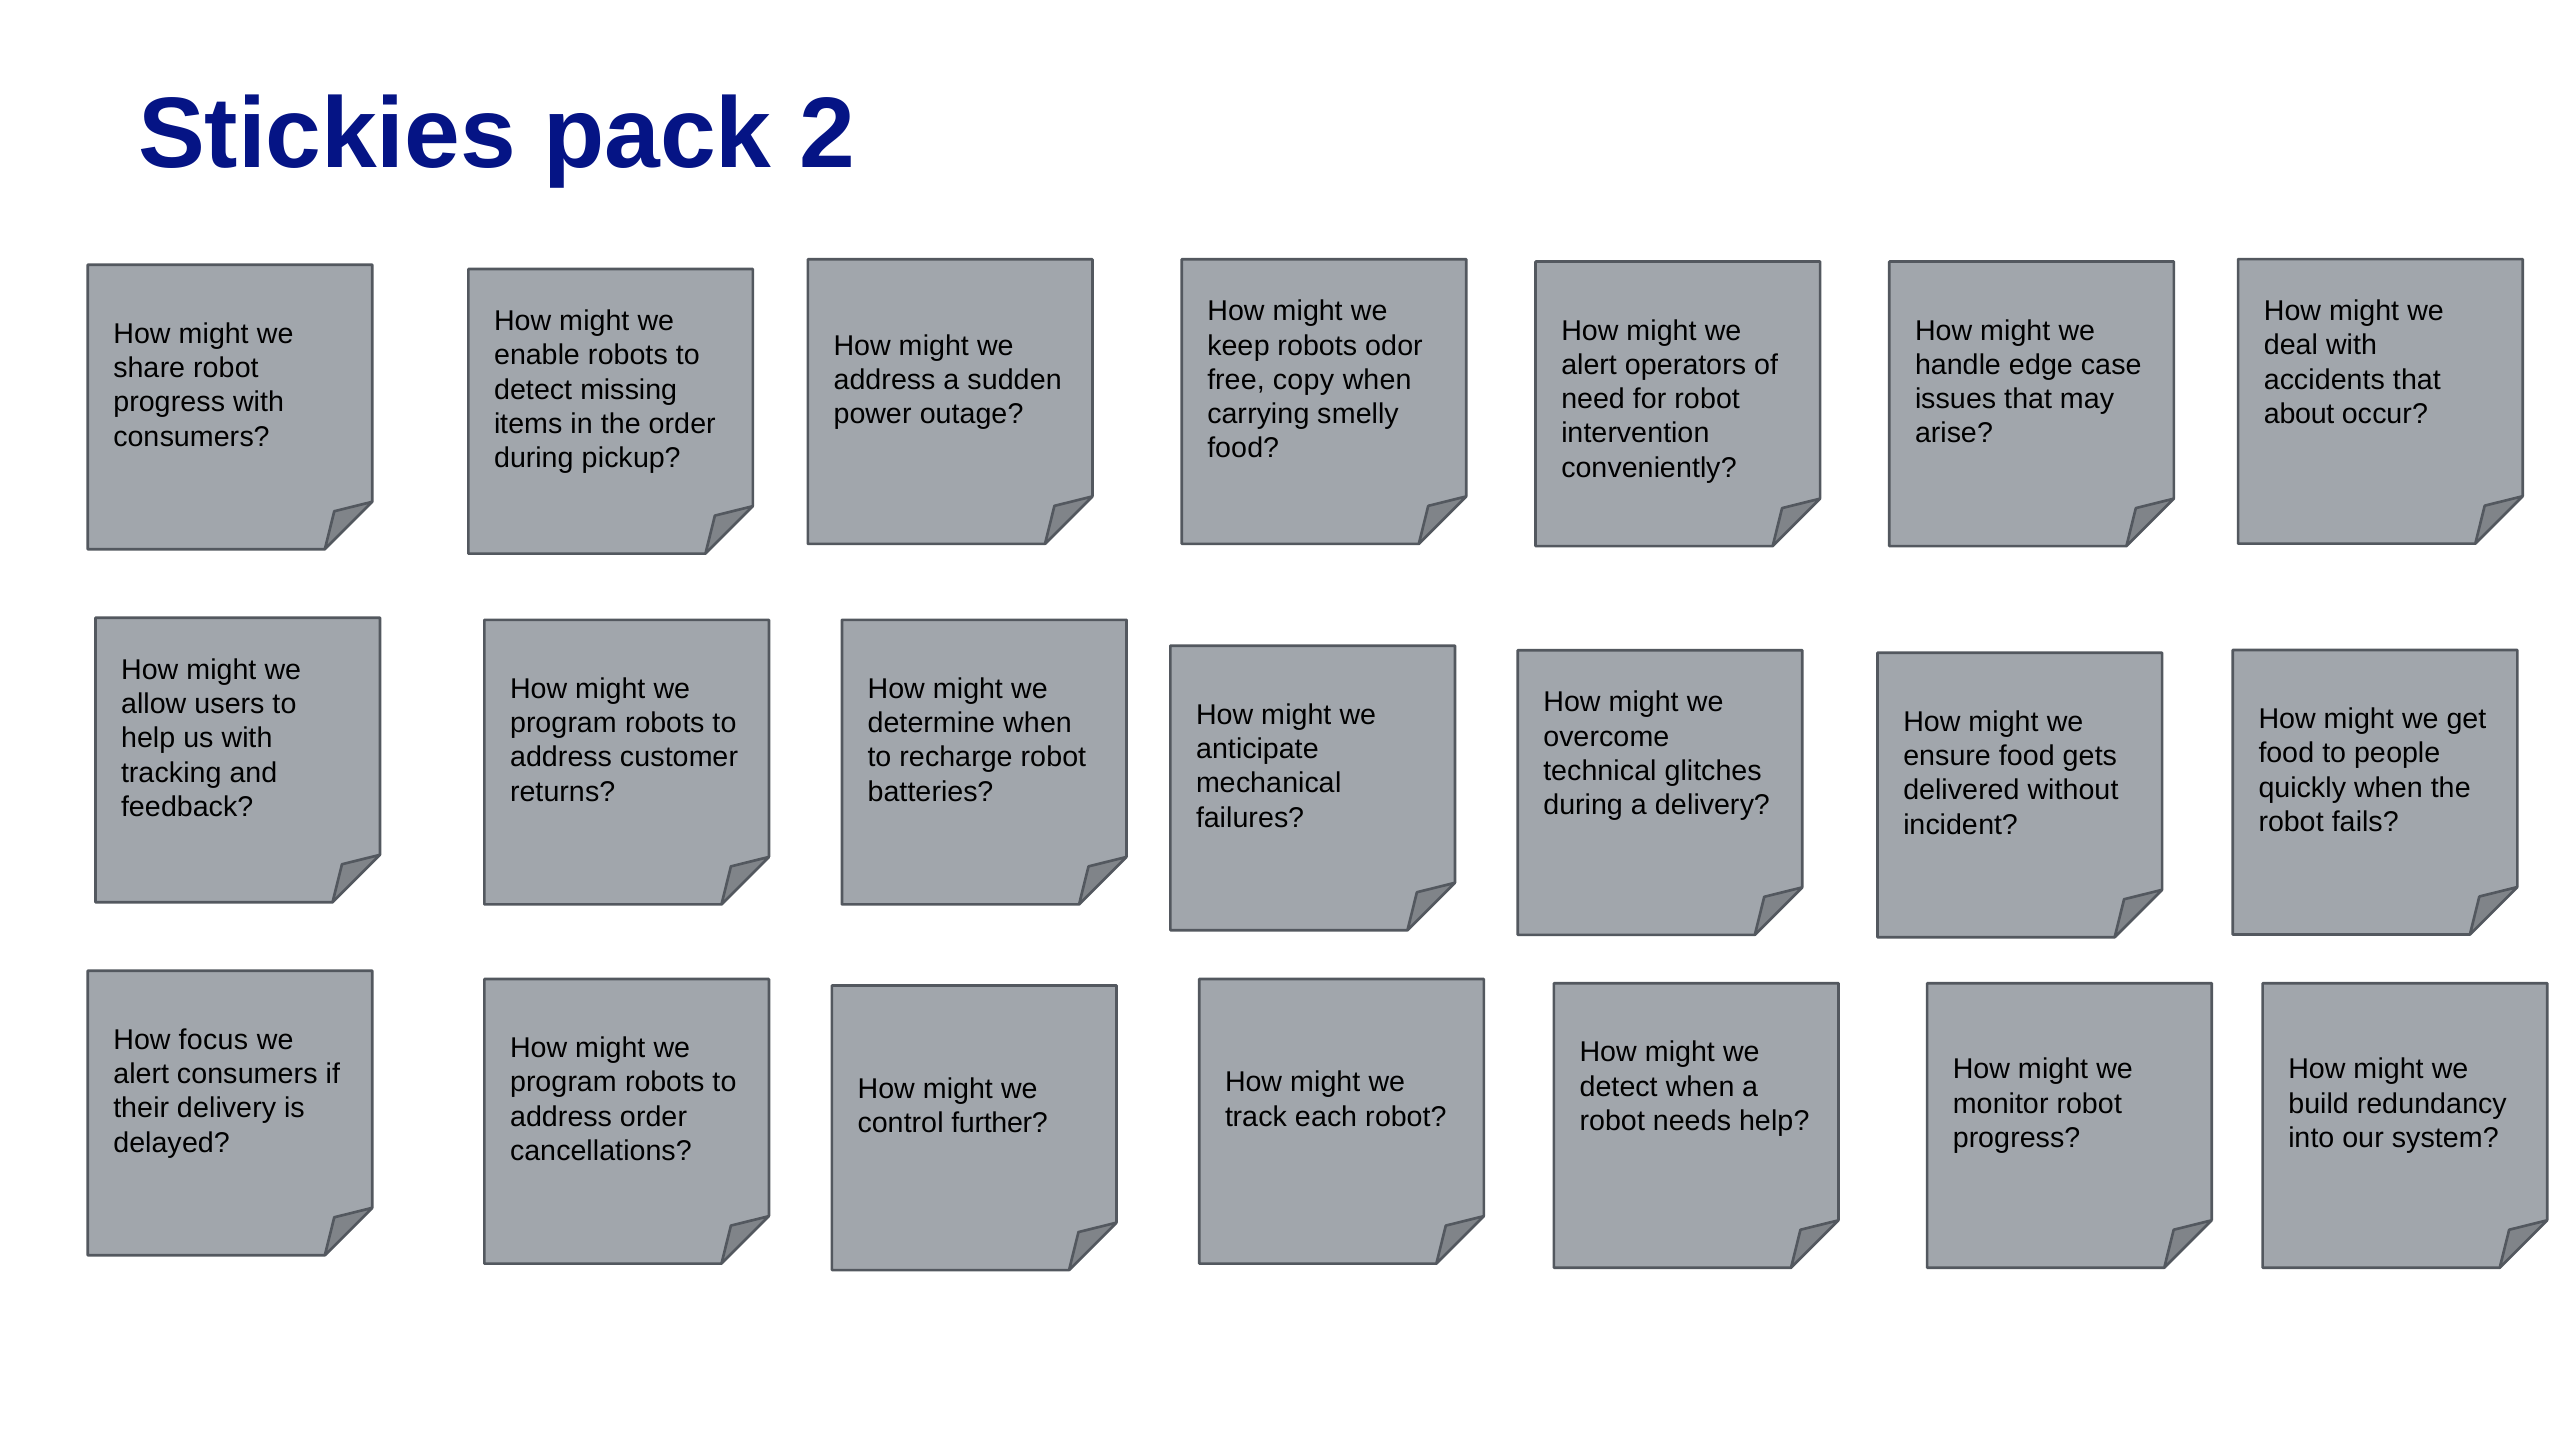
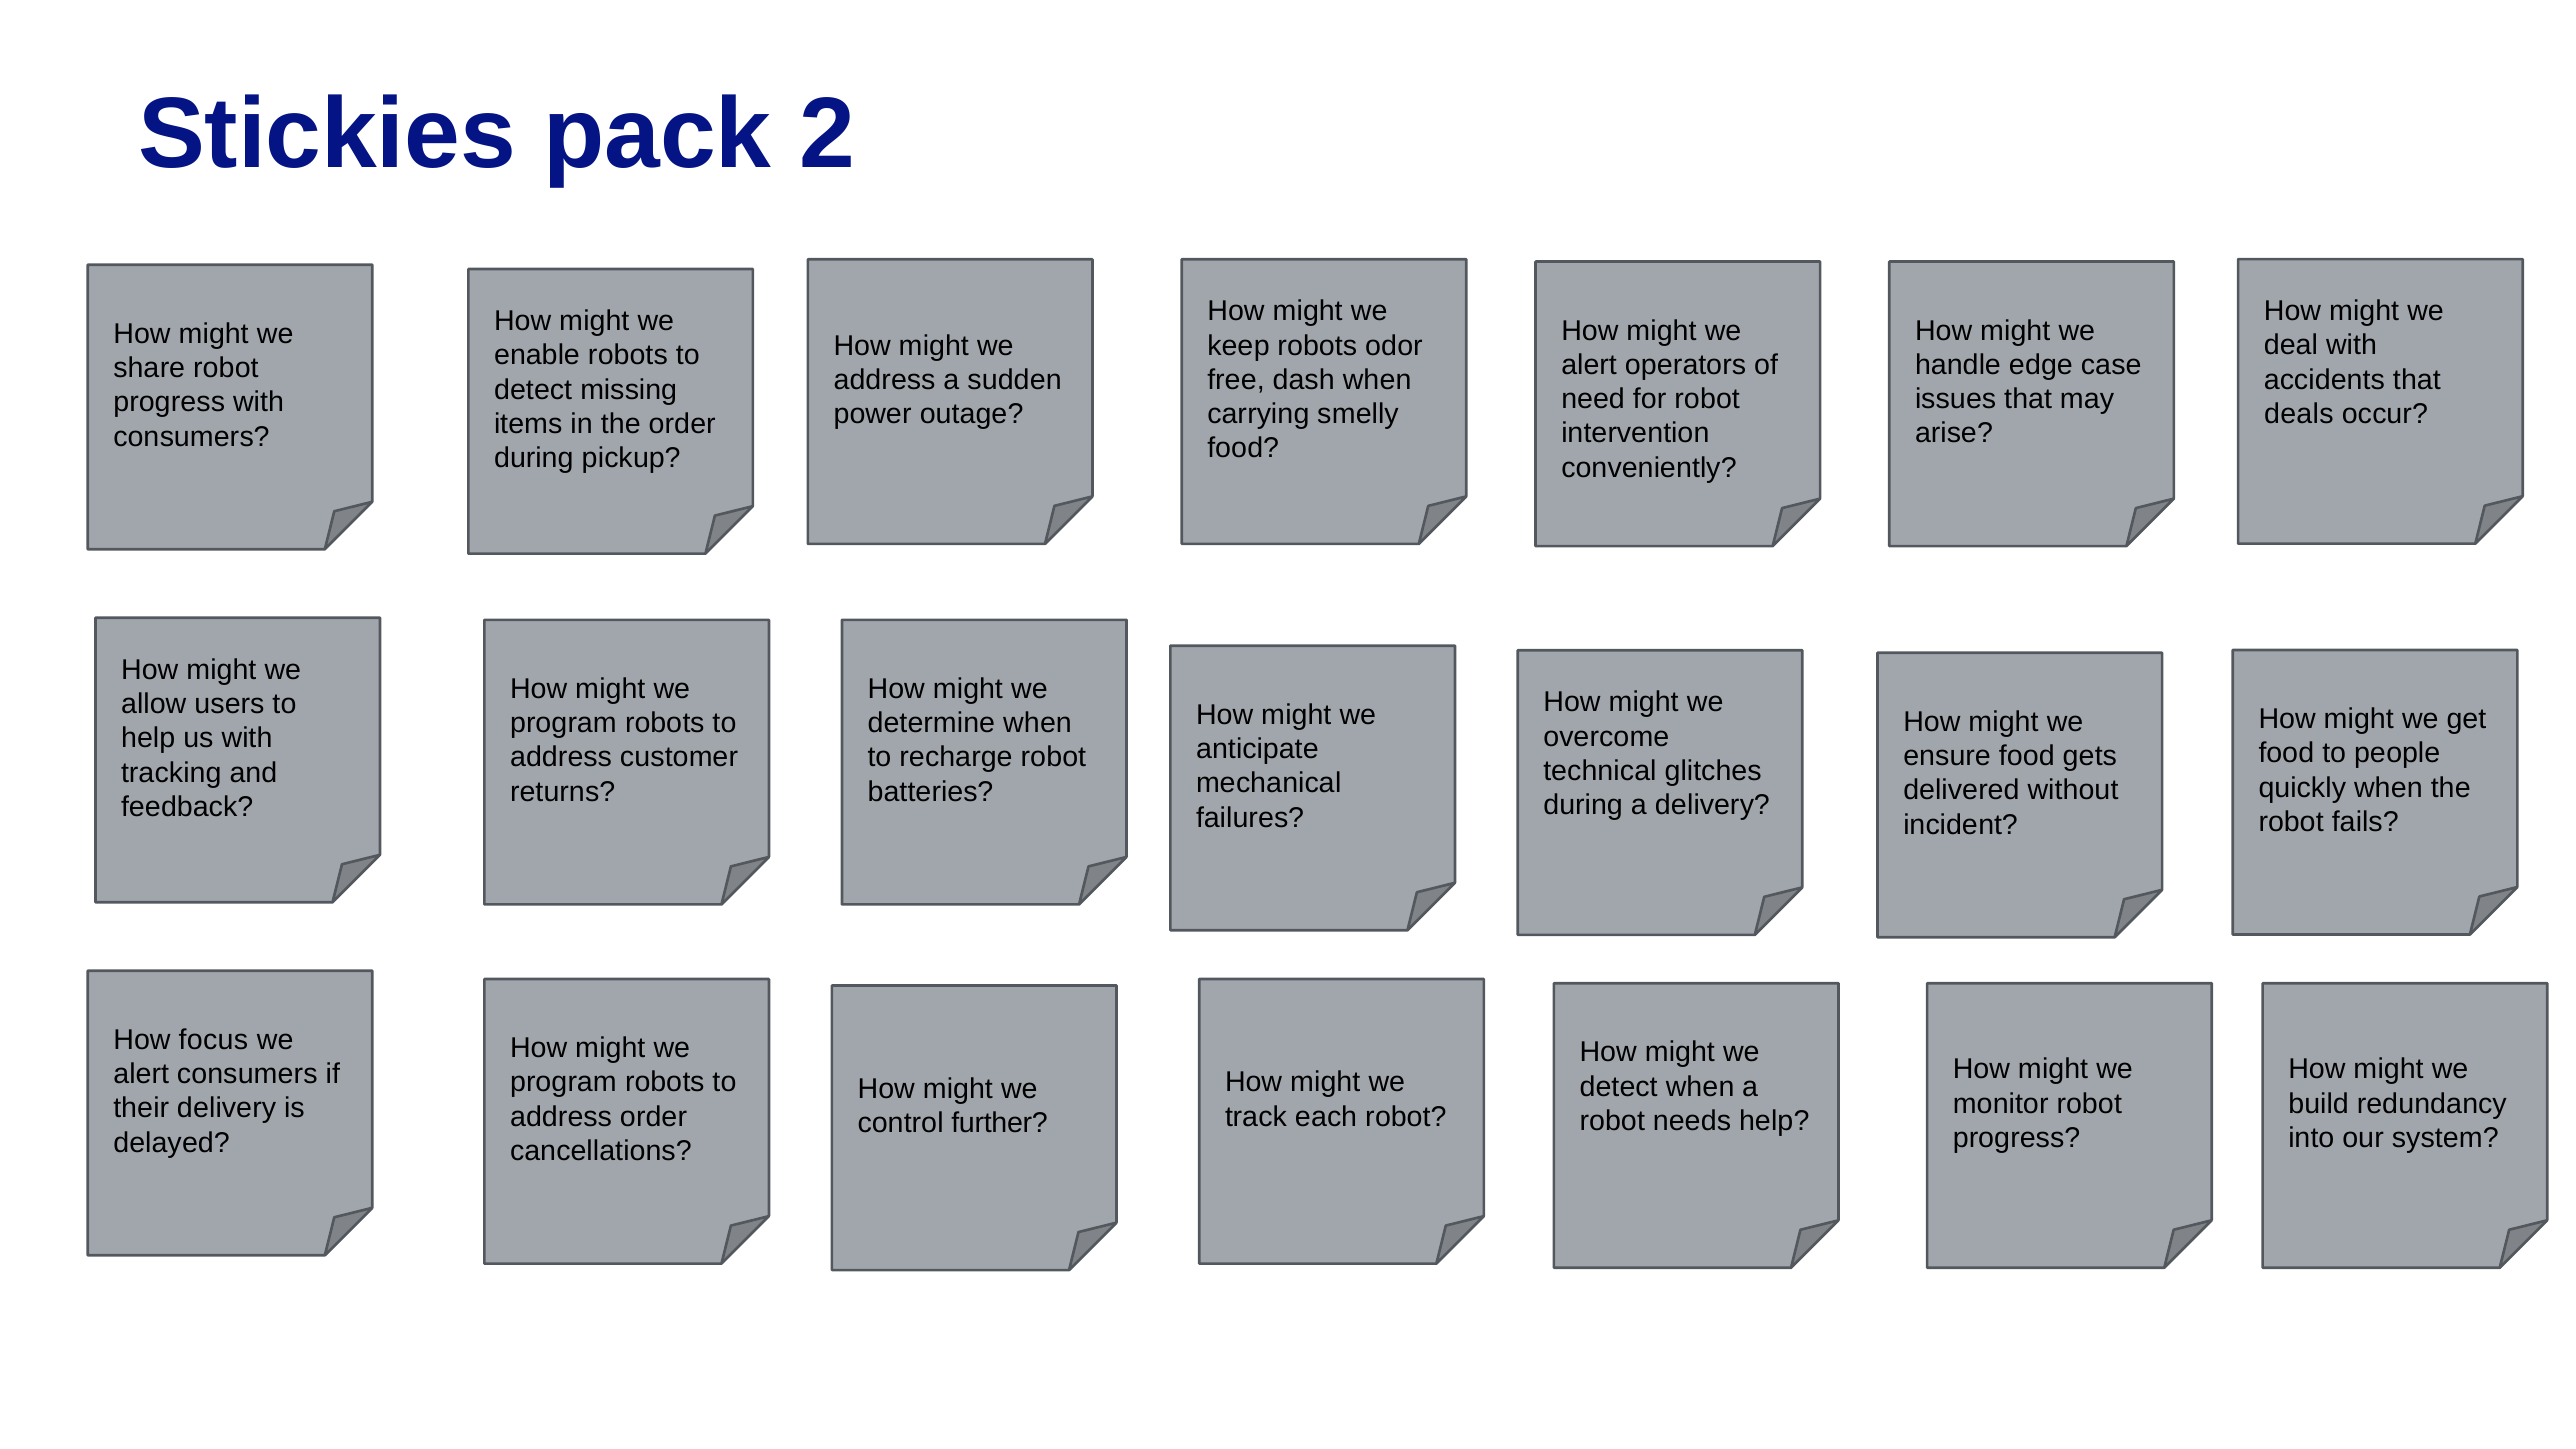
copy: copy -> dash (1304, 380)
about: about -> deals (2299, 414)
